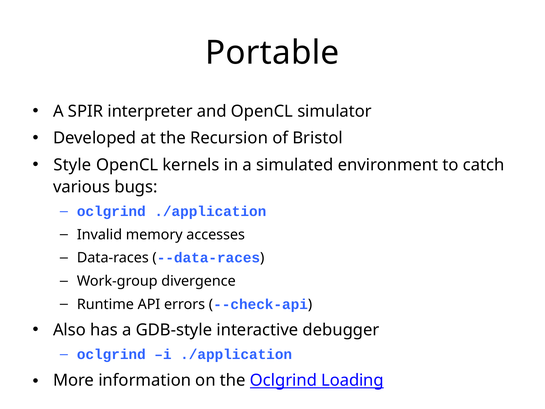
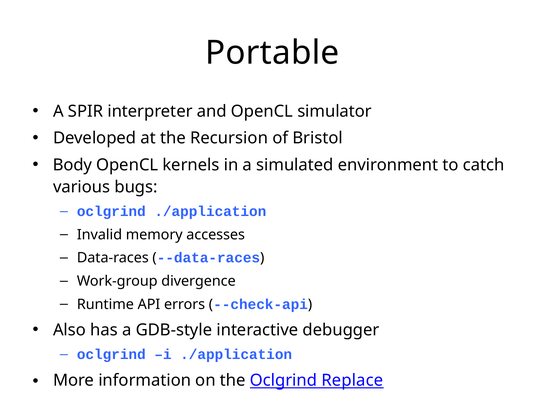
Style: Style -> Body (73, 165)
Loading: Loading -> Replace (352, 380)
